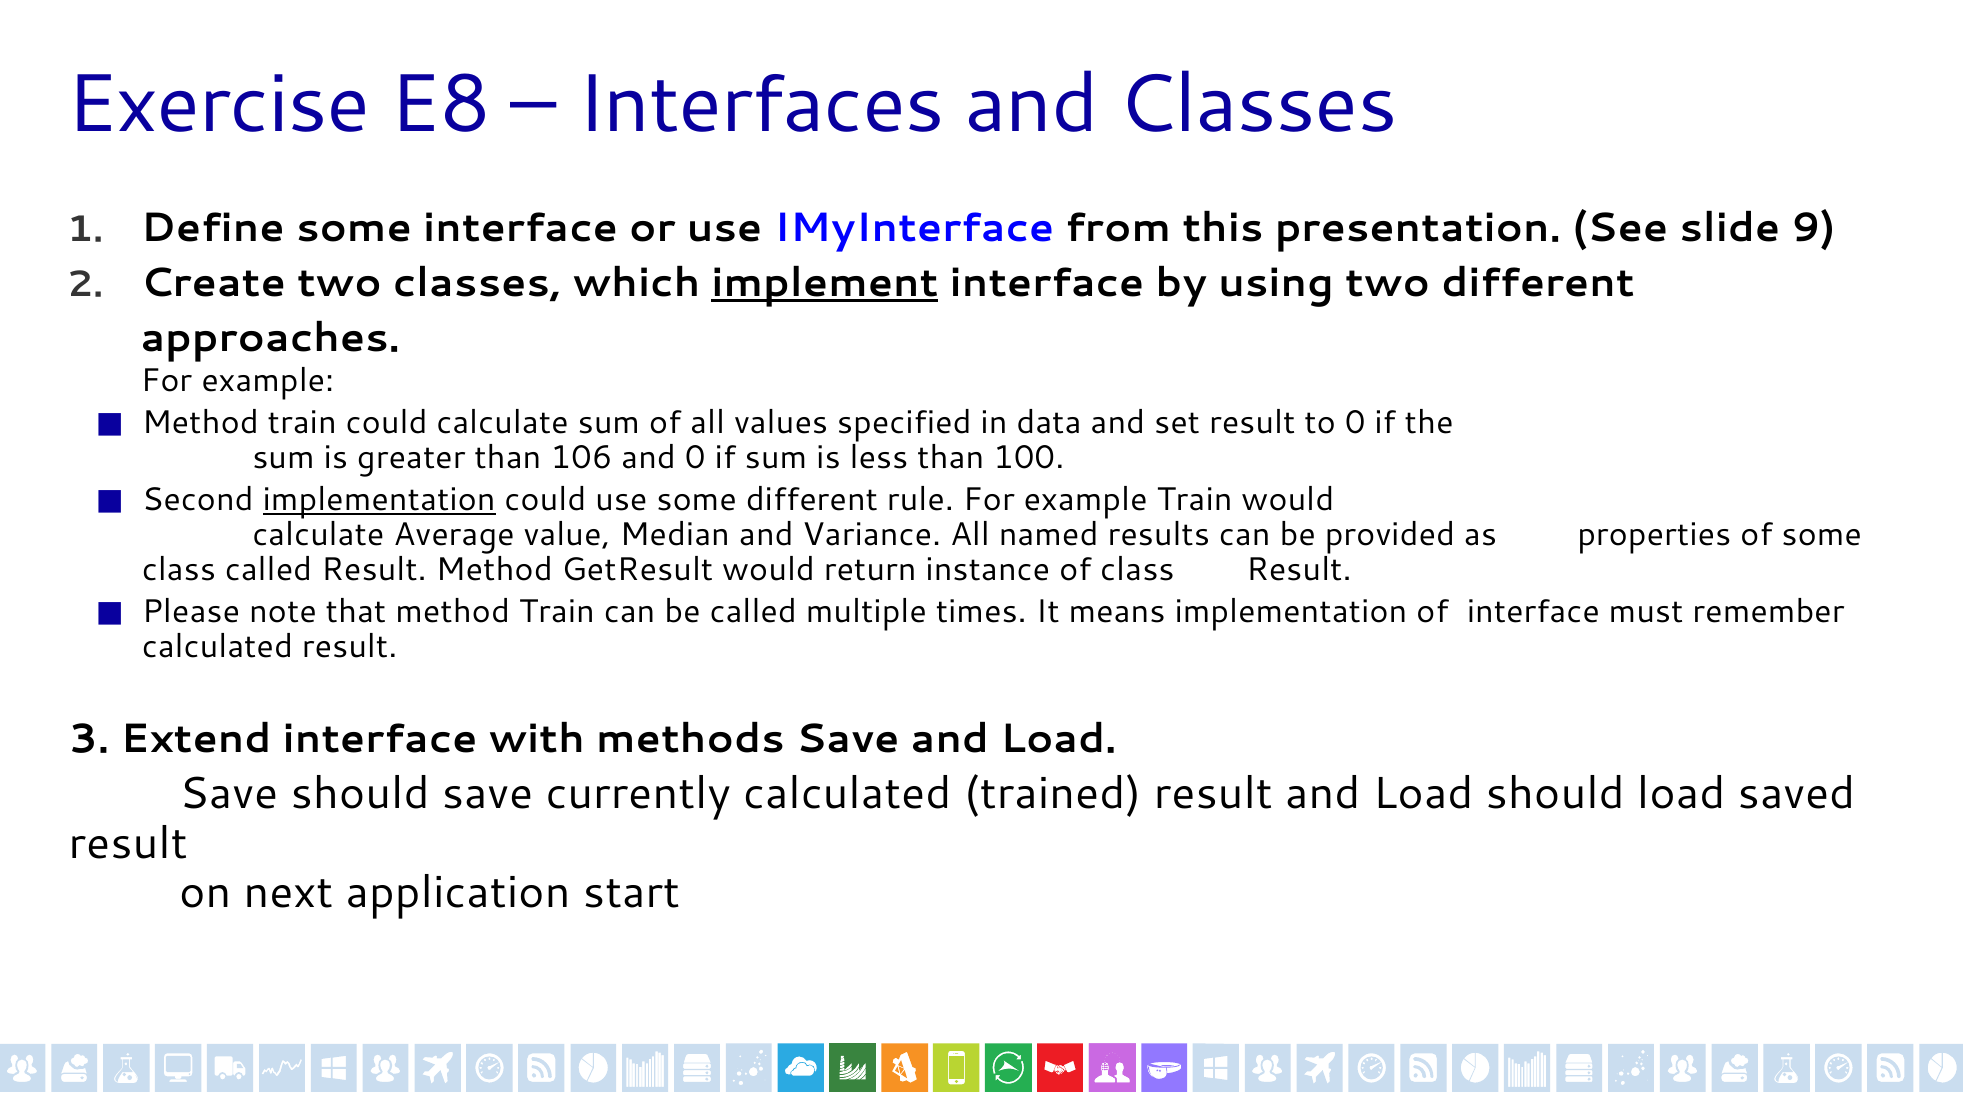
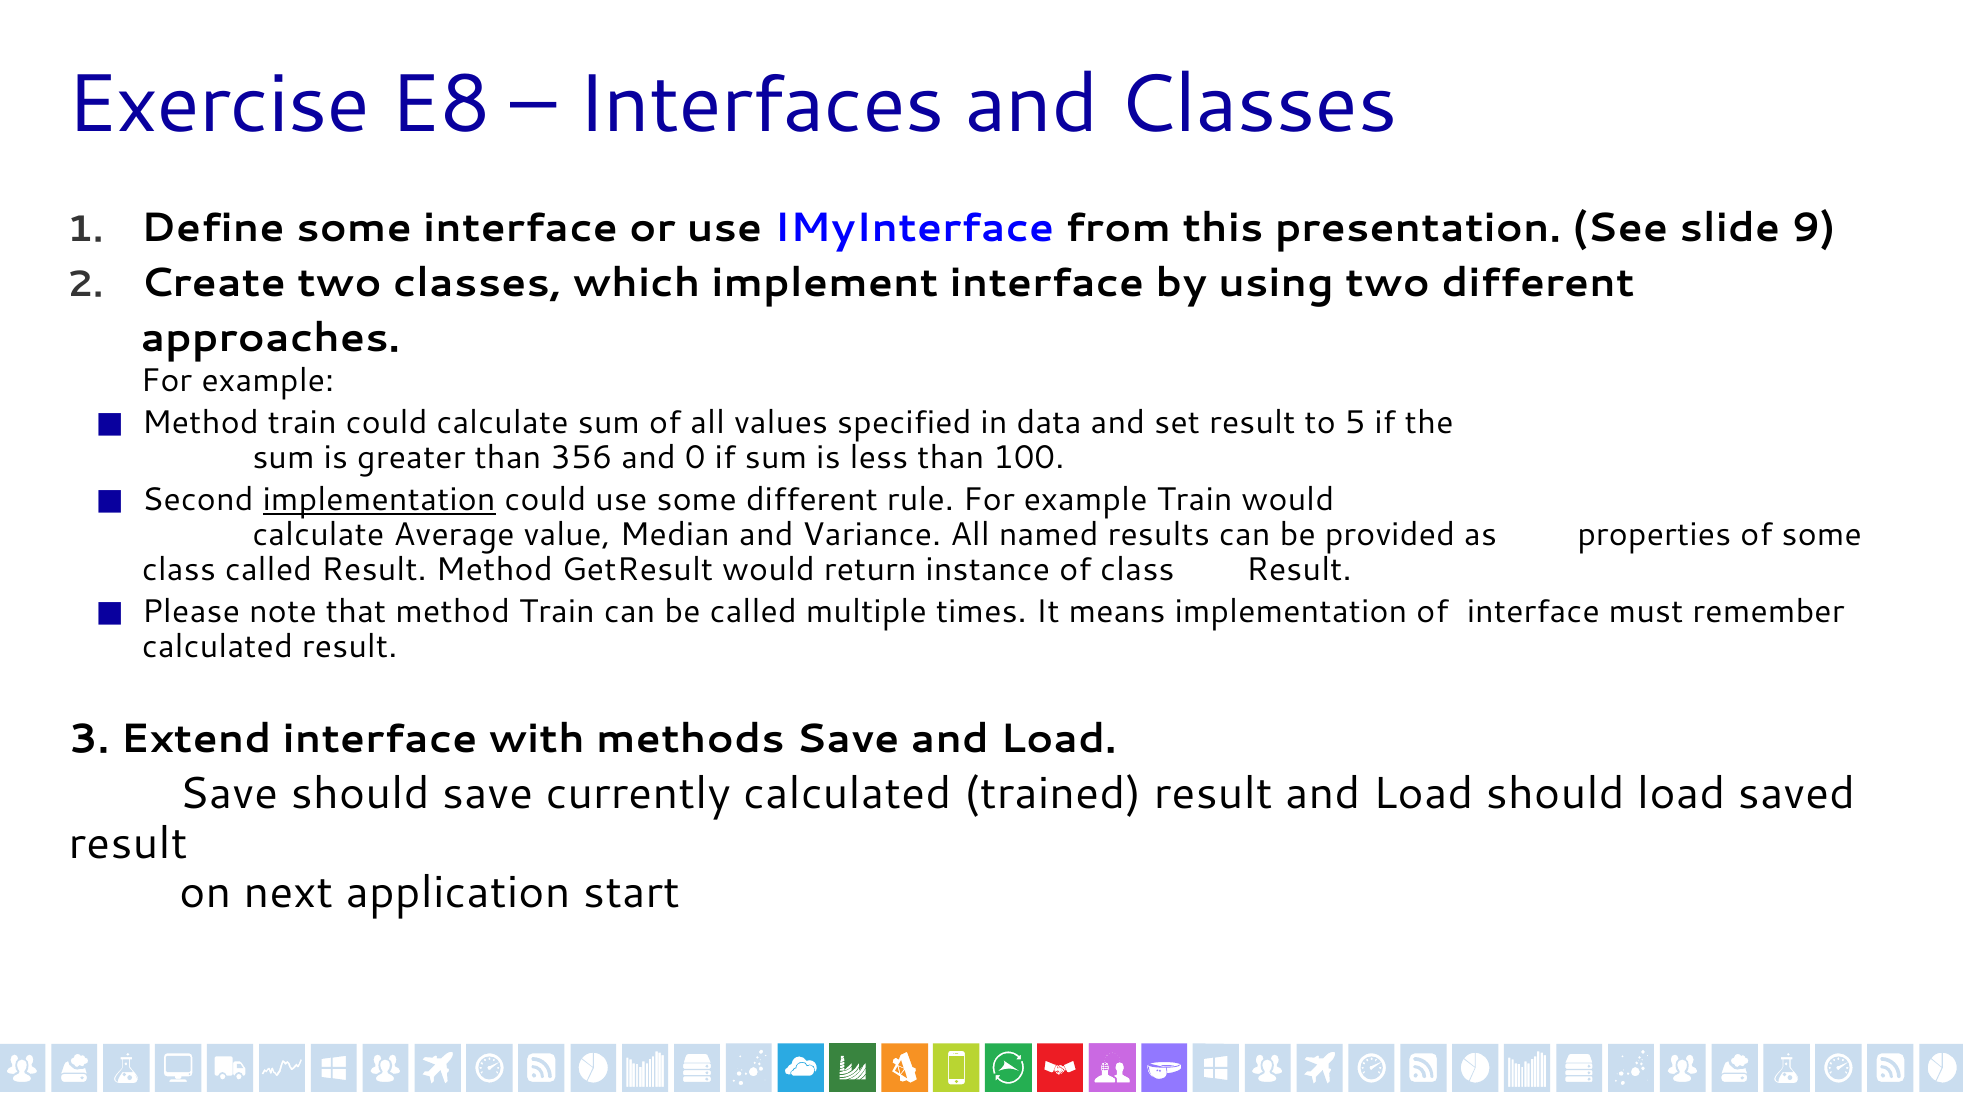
implement underline: present -> none (825, 283)
to 0: 0 -> 5 (1355, 423)
106: 106 -> 356 (581, 458)
